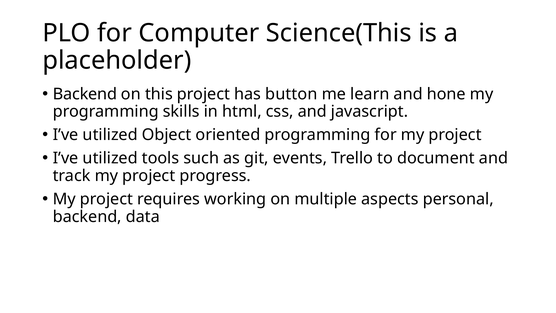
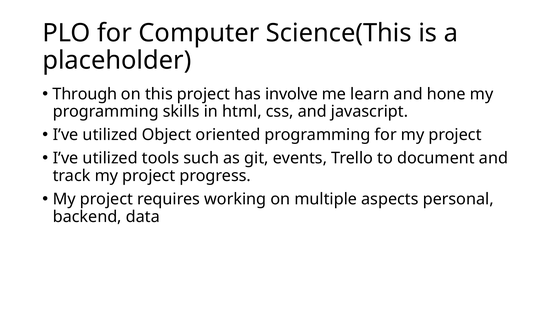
Backend: Backend -> Through (85, 94)
button: button -> involve (292, 94)
